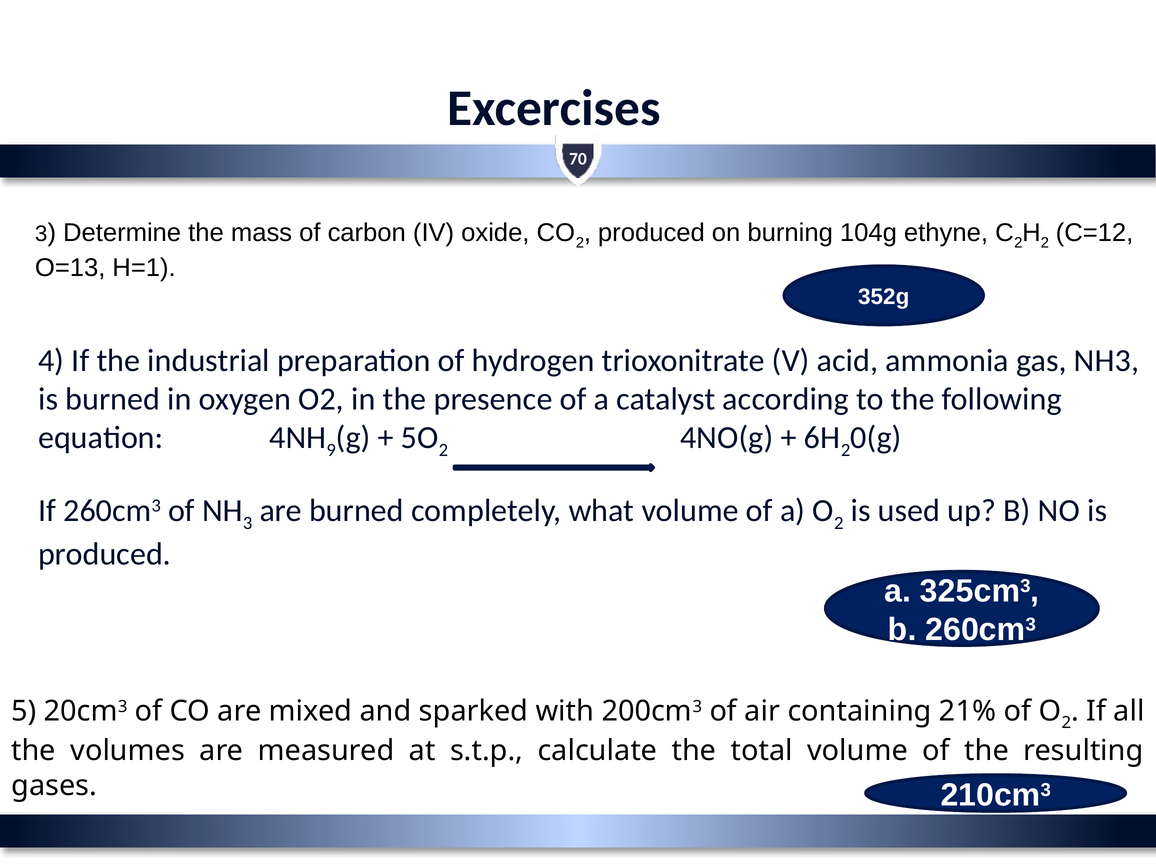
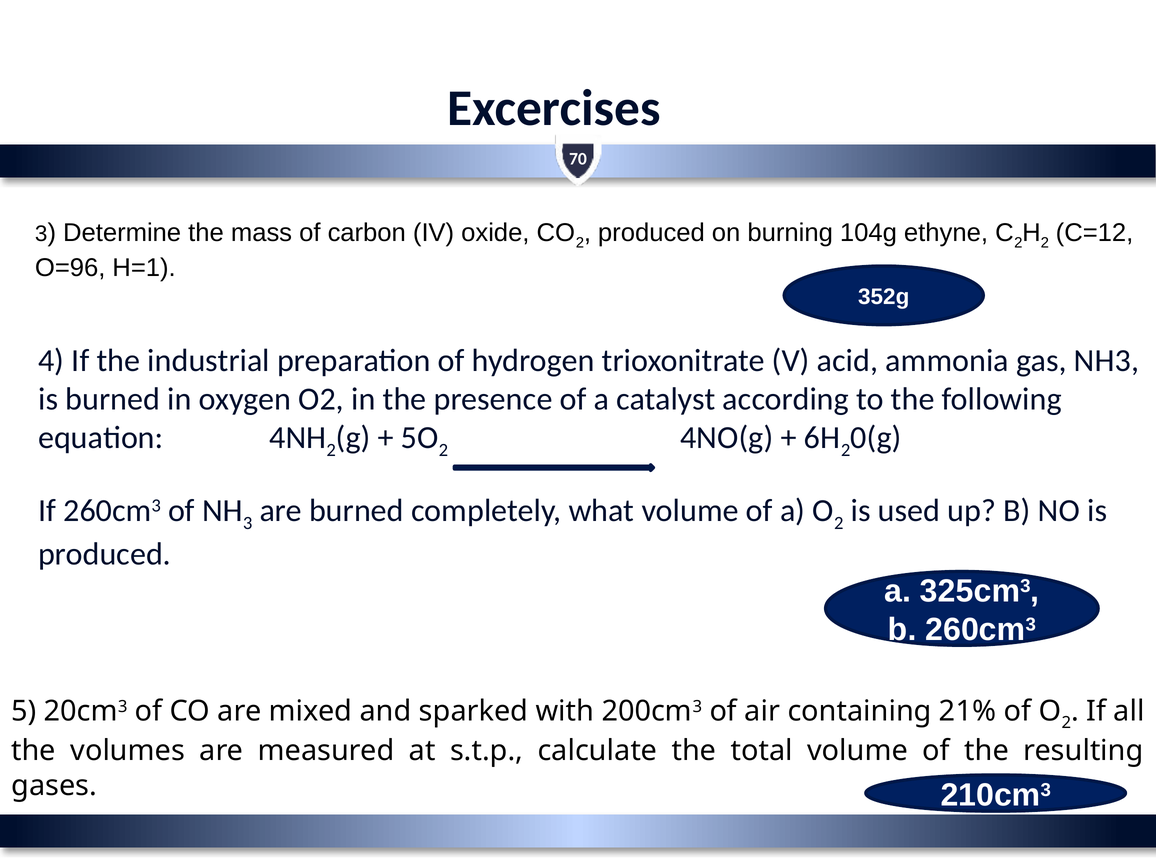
O=13: O=13 -> O=96 (70, 268)
9: 9 -> 2 (331, 450)
